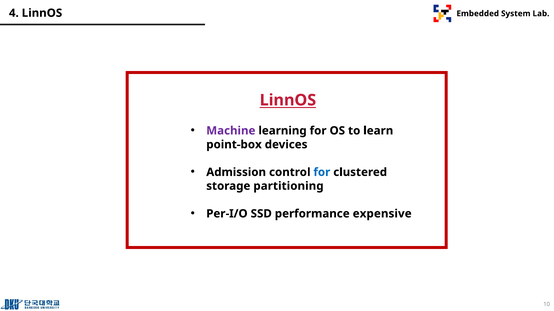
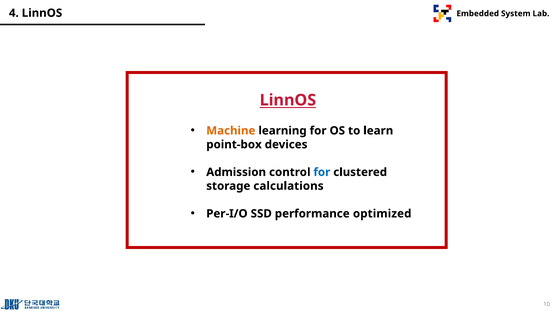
Machine colour: purple -> orange (231, 131)
partitioning: partitioning -> calculations (288, 186)
expensive: expensive -> optimized (382, 214)
